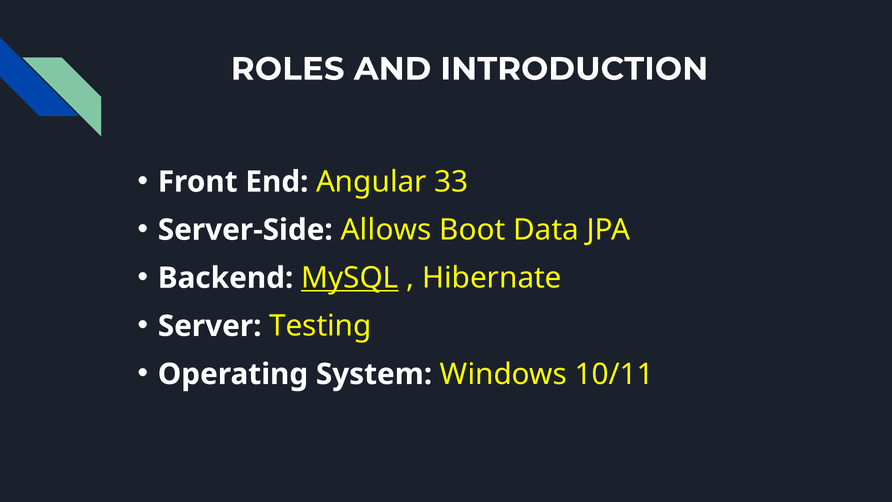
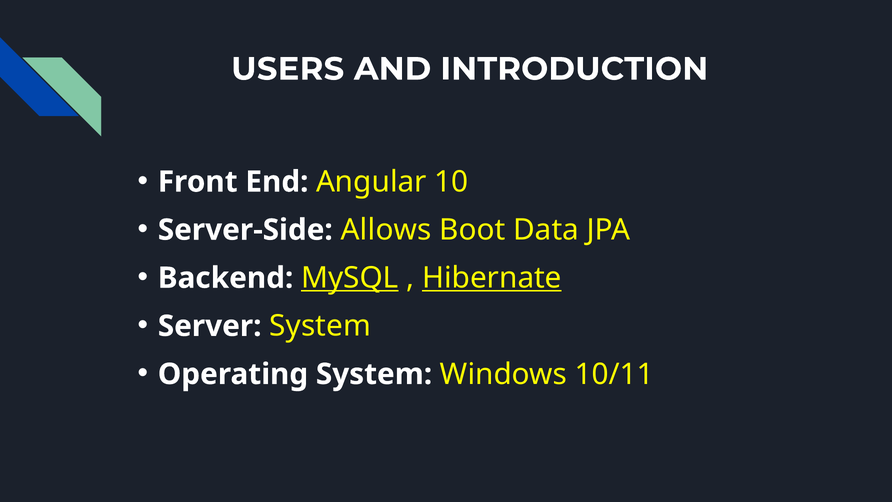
ROLES: ROLES -> USERS (288, 69)
33: 33 -> 10 (451, 182)
Hibernate underline: none -> present (492, 278)
Server Testing: Testing -> System (320, 326)
